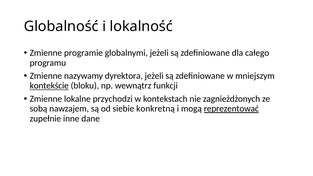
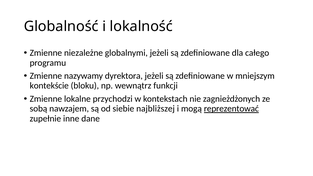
programie: programie -> niezależne (83, 53)
kontekście underline: present -> none (49, 86)
konkretną: konkretną -> najbliższej (156, 109)
